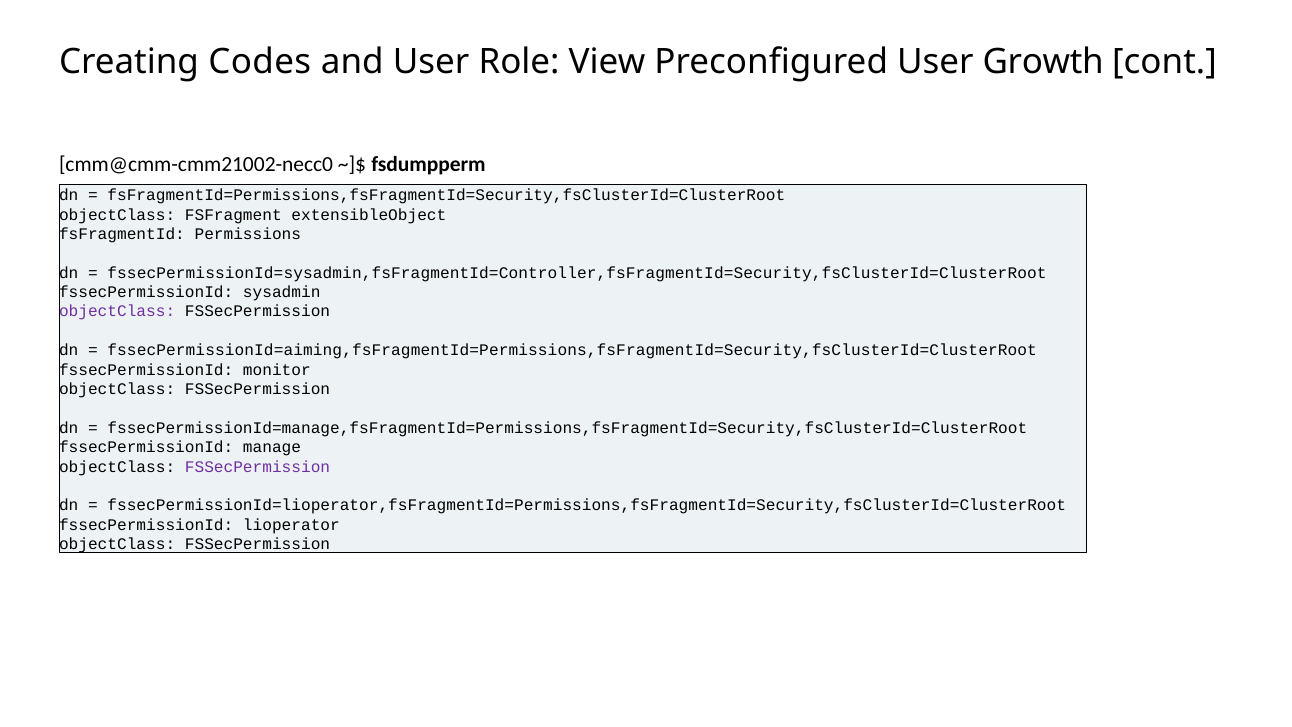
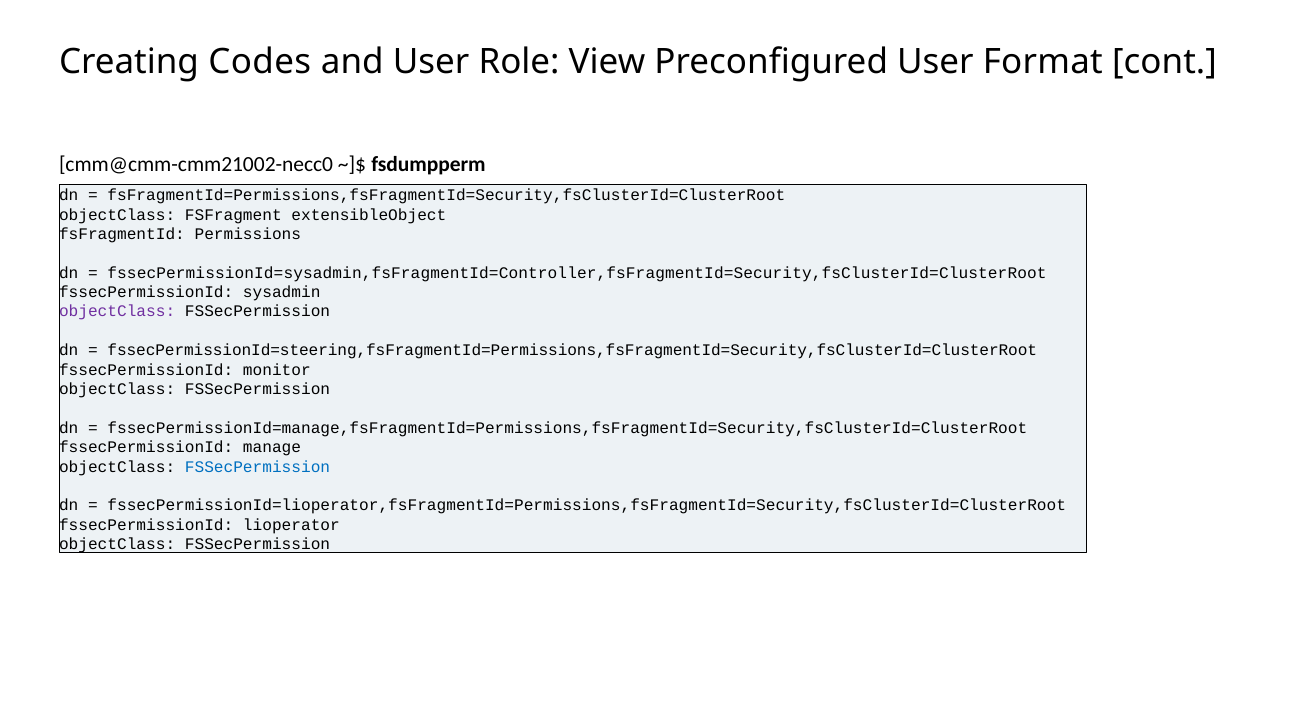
Growth: Growth -> Format (1043, 62)
fssecPermissionId=aiming,fsFragmentId=Permissions,fsFragmentId=Security,fsClusterId=ClusterRoot: fssecPermissionId=aiming,fsFragmentId=Permissions,fsFragmentId=Security,fsClusterId=ClusterRoot -> fssecPermissionId=steering,fsFragmentId=Permissions,fsFragmentId=Security,fsClusterId=ClusterRoot (572, 350)
FSSecPermission colour: purple -> blue (258, 467)
